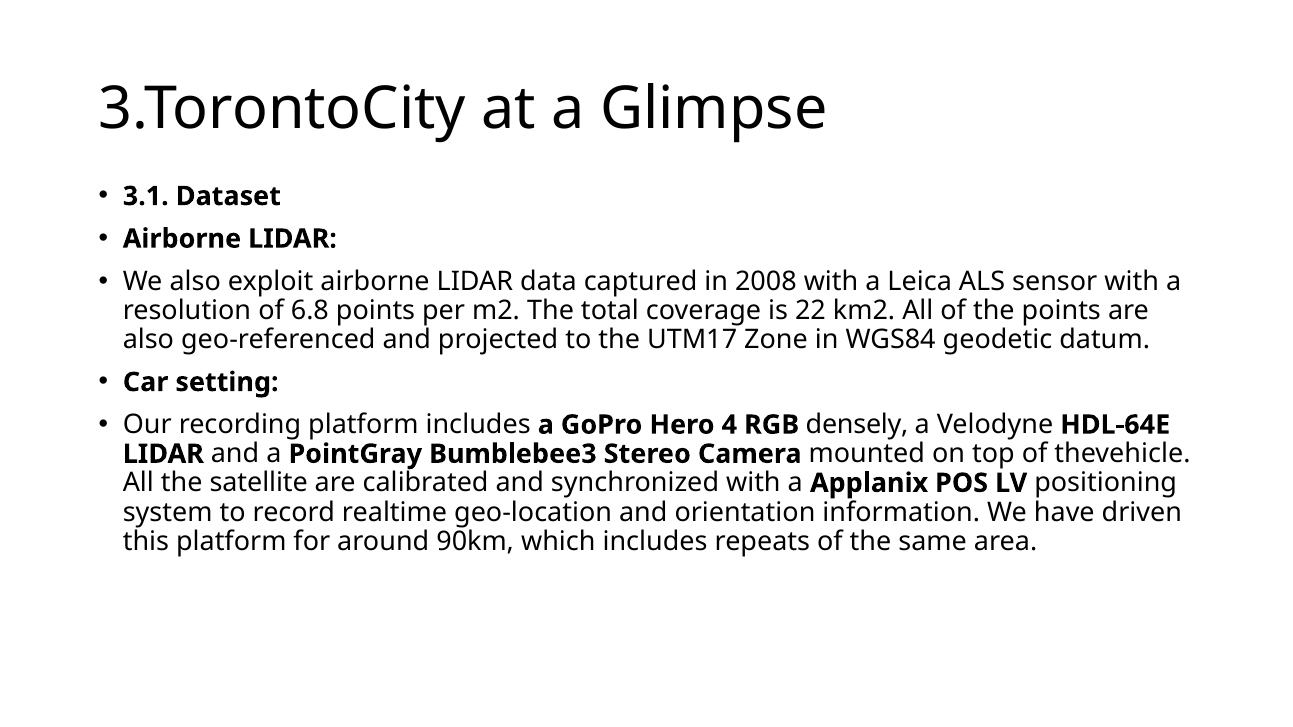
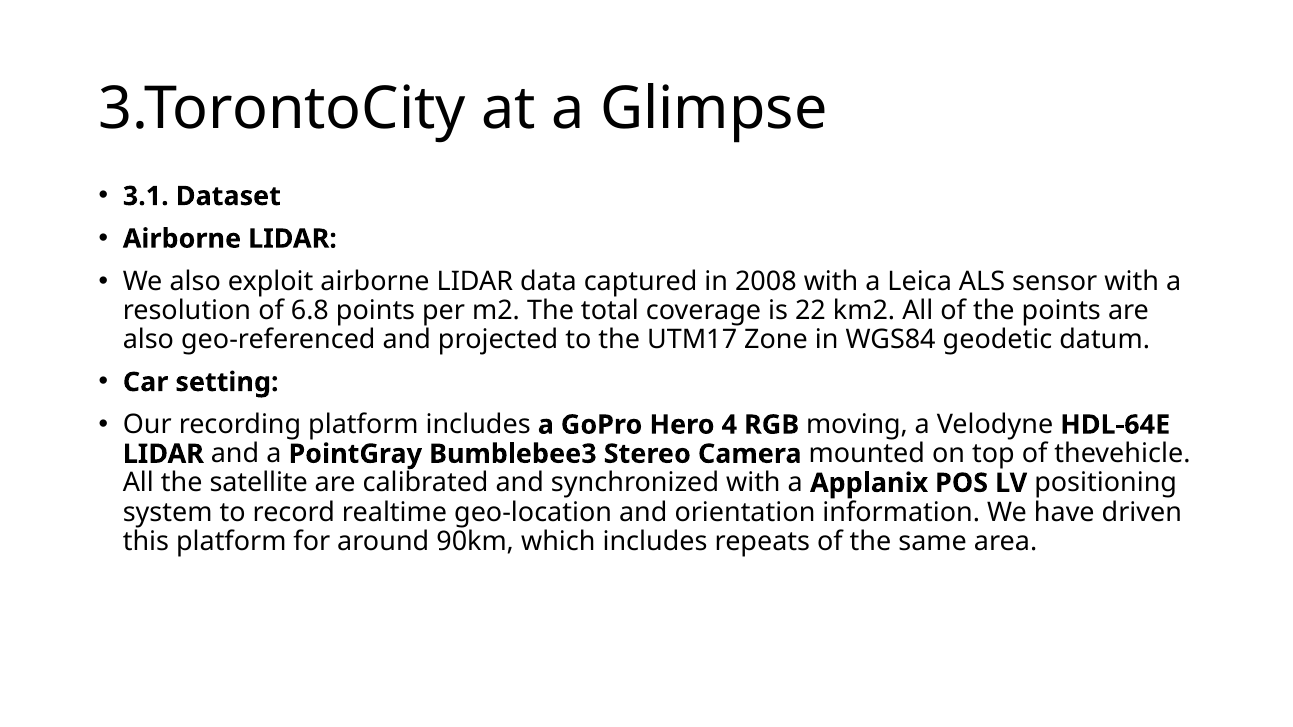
densely: densely -> moving (857, 425)
